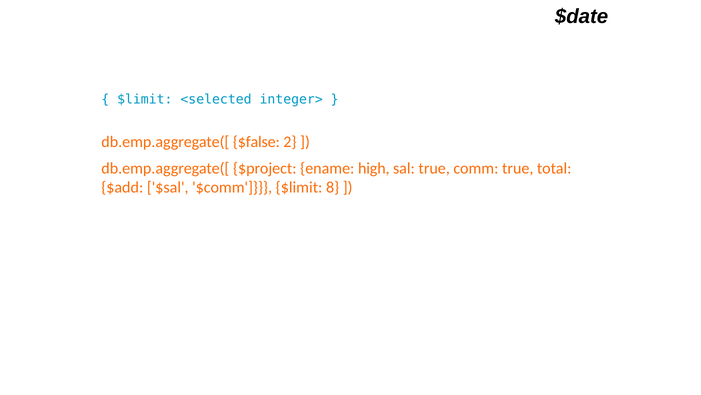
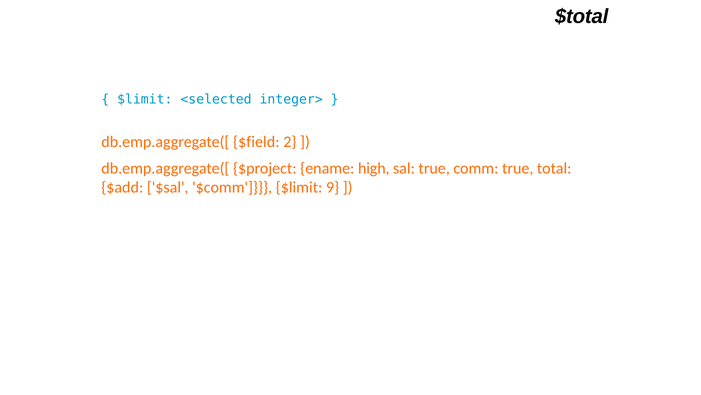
$date: $date -> $total (582, 16)
$false: $false -> $field (256, 142)
8: 8 -> 9 (333, 187)
